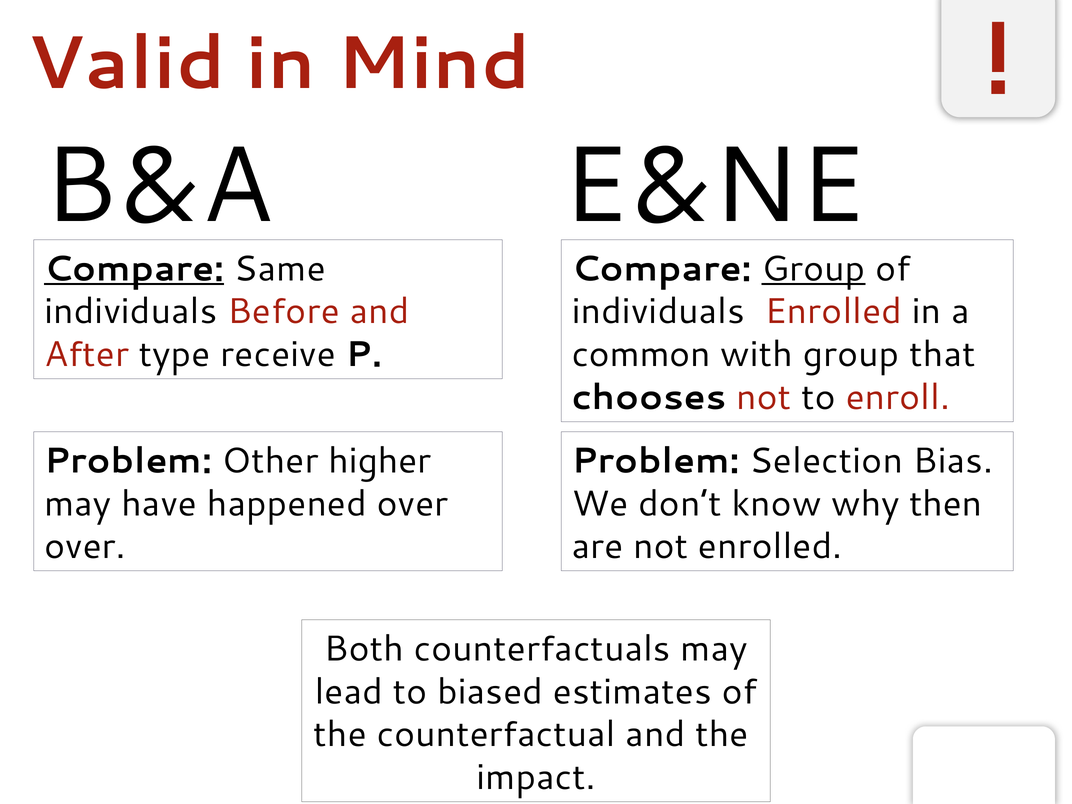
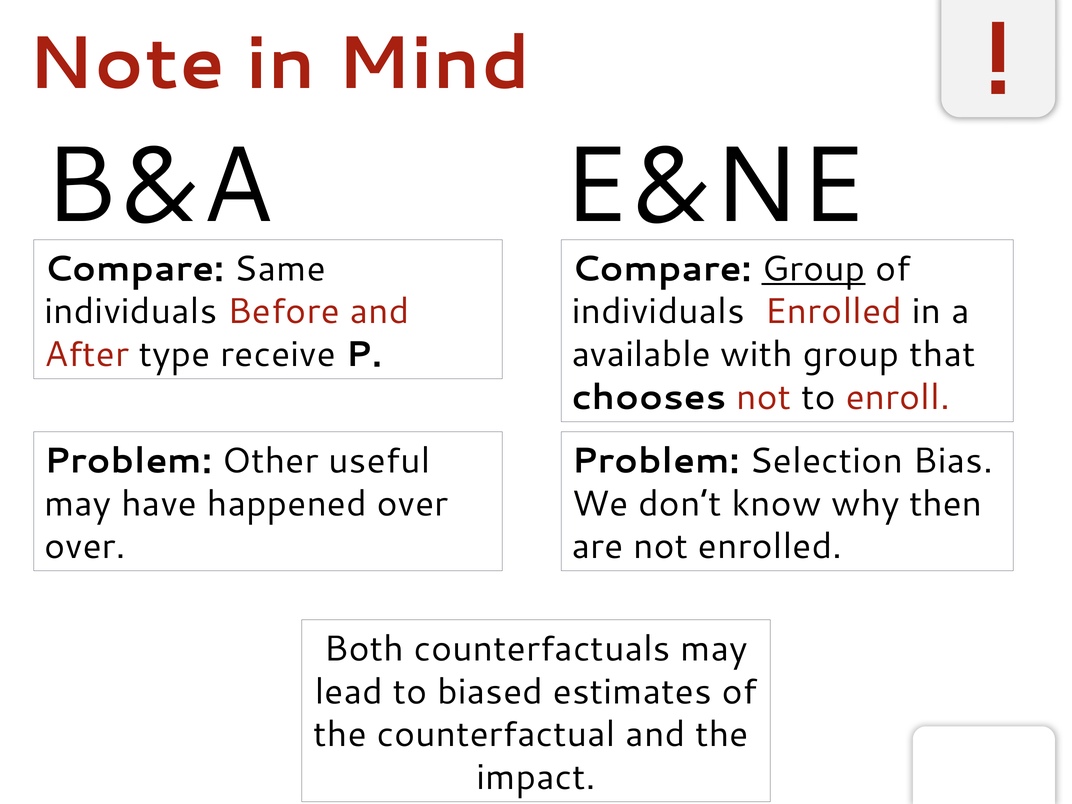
Valid: Valid -> Note (126, 64)
Compare underline: present -> none (134, 269)
common: common -> available (641, 354)
higher: higher -> useful (380, 461)
